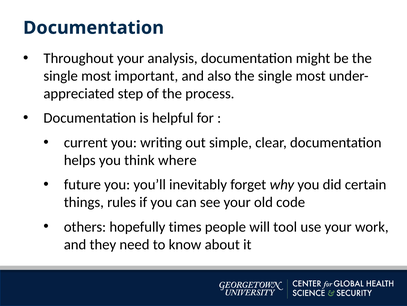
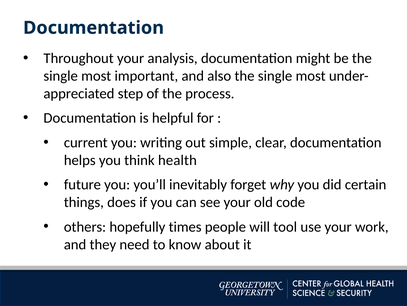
where: where -> health (177, 160)
rules: rules -> does (122, 202)
